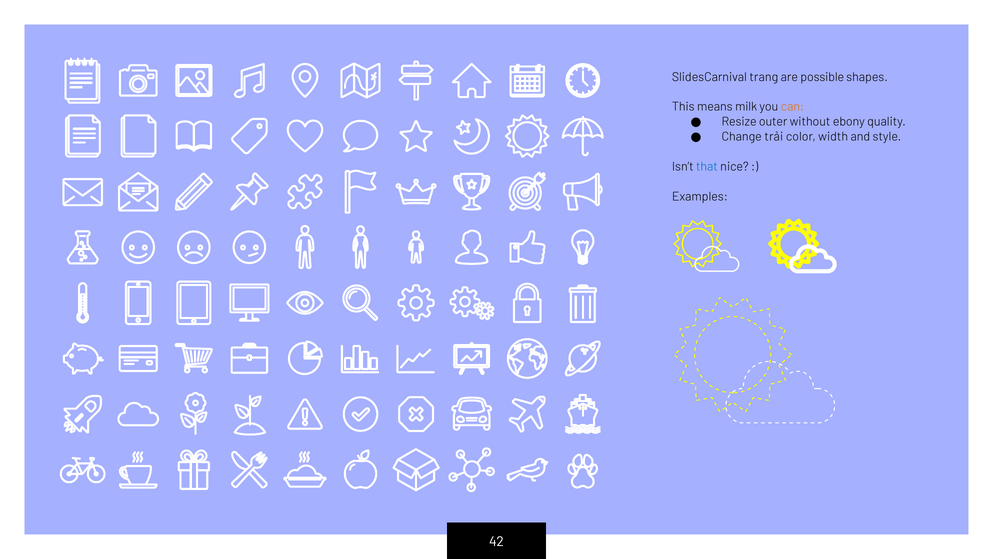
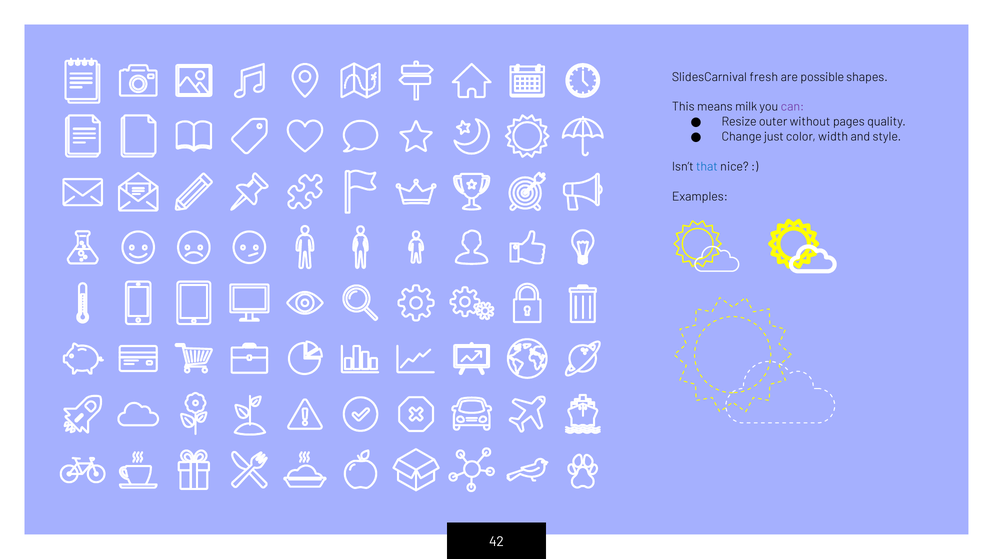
trang: trang -> fresh (764, 77)
can colour: orange -> purple (792, 107)
ebony: ebony -> pages (849, 122)
trải: trải -> just (774, 137)
